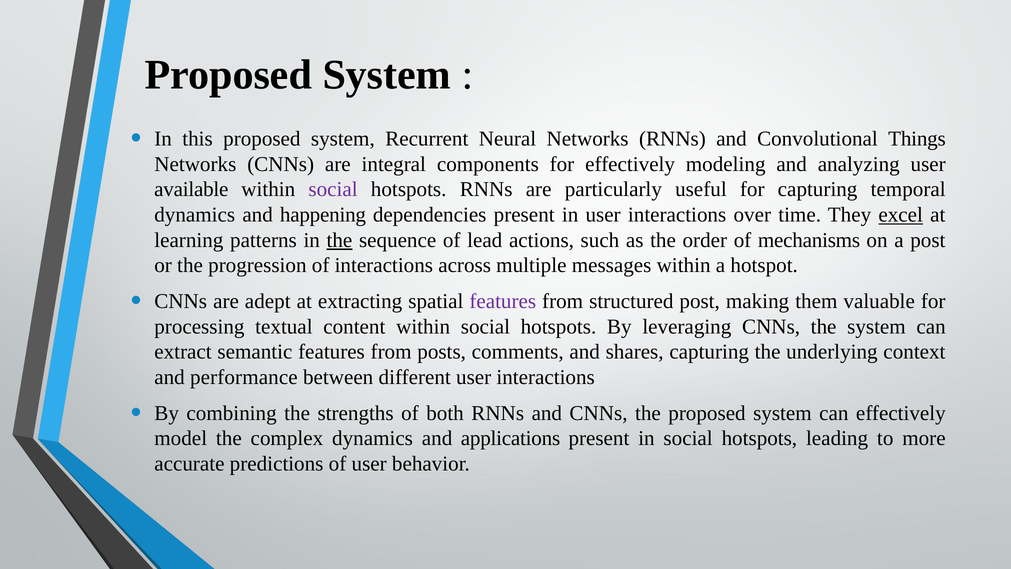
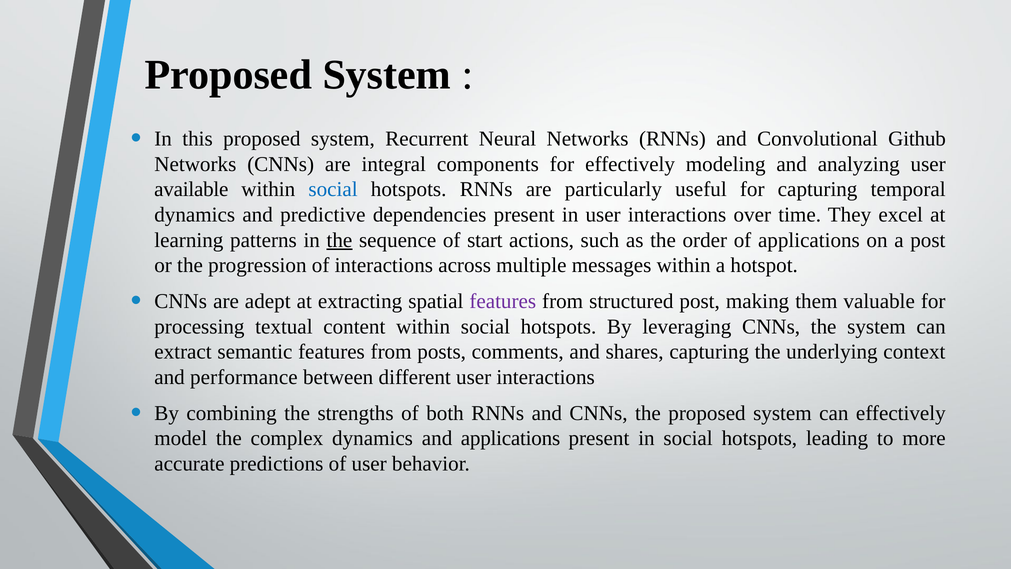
Things: Things -> Github (917, 139)
social colour: purple -> blue (333, 189)
happening: happening -> predictive (323, 215)
excel underline: present -> none (901, 215)
lead: lead -> start (485, 240)
of mechanisms: mechanisms -> applications (809, 240)
